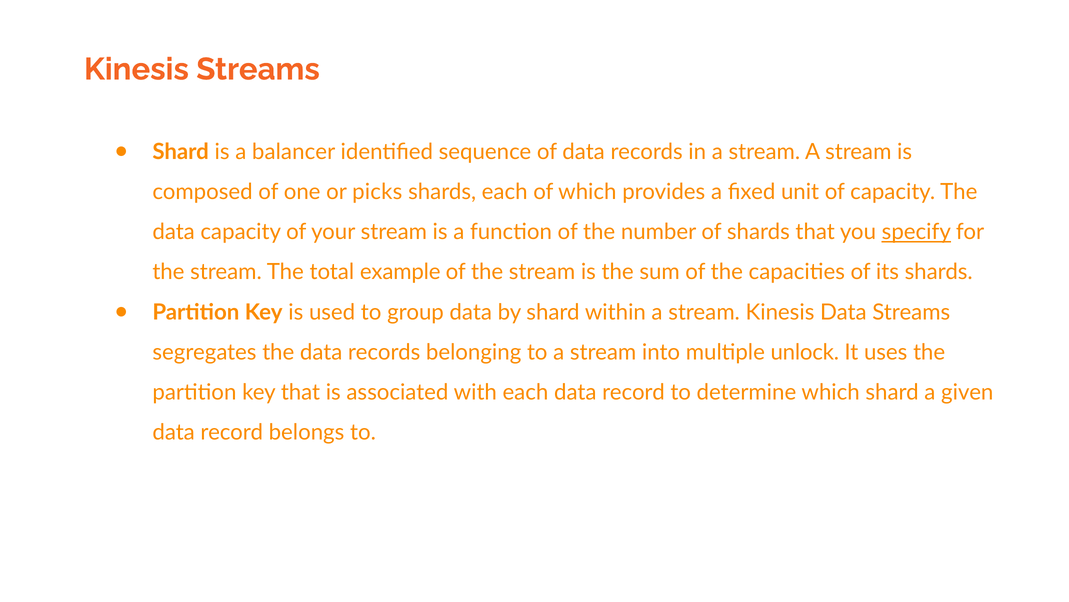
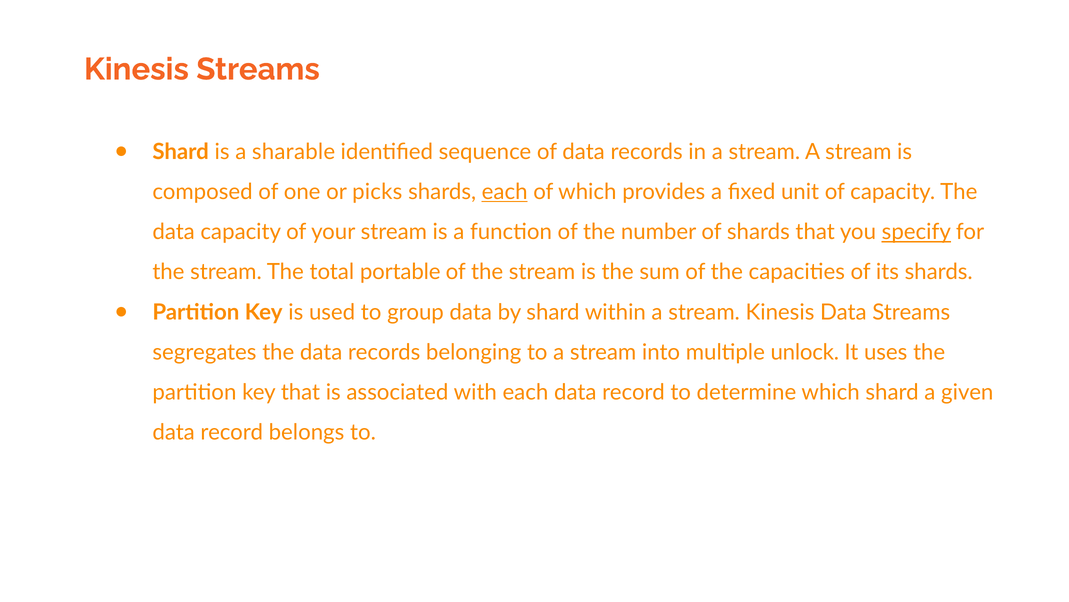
balancer: balancer -> sharable (294, 152)
each underline: none -> present (505, 192)
example: example -> portable (400, 272)
